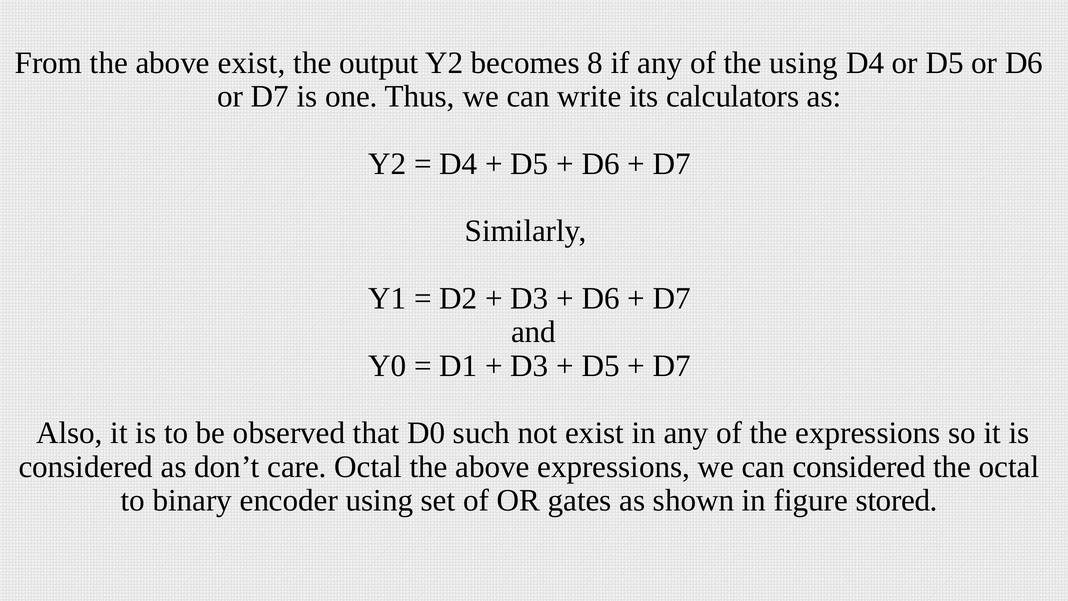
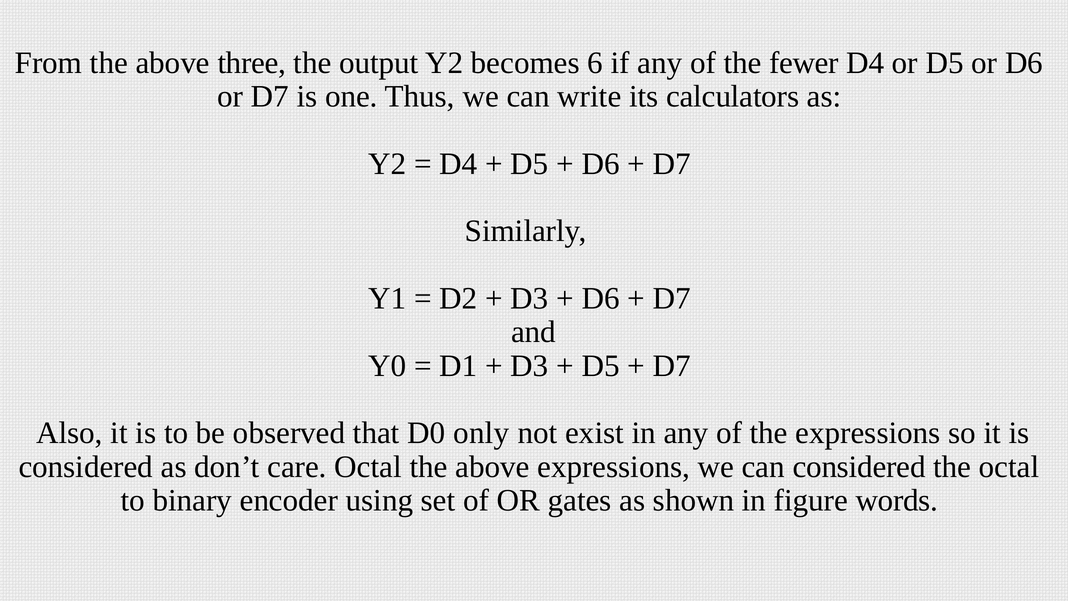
above exist: exist -> three (252, 63)
8: 8 -> 6 (595, 63)
the using: using -> fewer (804, 63)
such: such -> only (481, 433)
stored: stored -> words (897, 500)
